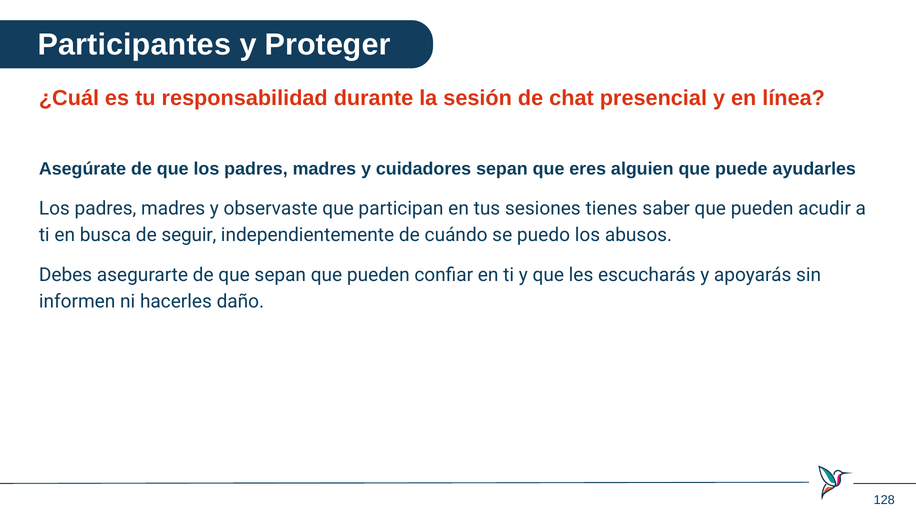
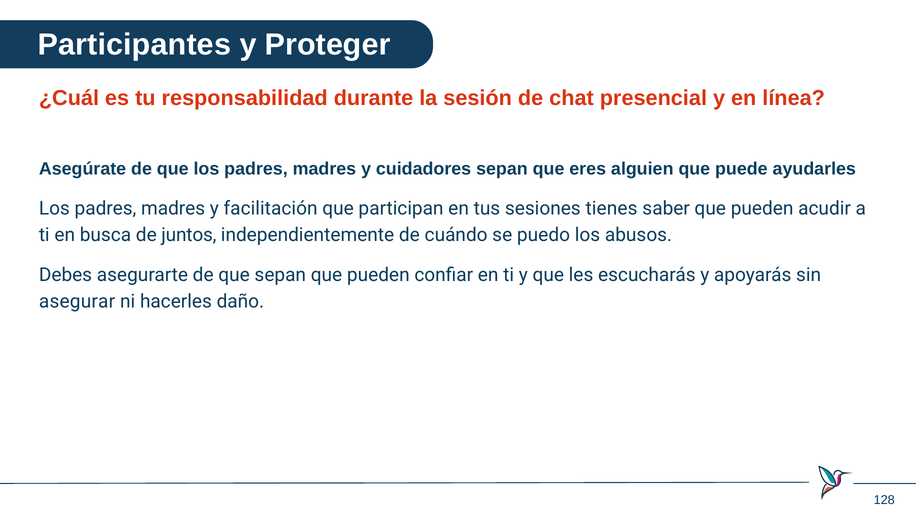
observaste: observaste -> facilitación (271, 209)
seguir: seguir -> juntos (189, 235)
informen: informen -> asegurar (77, 302)
